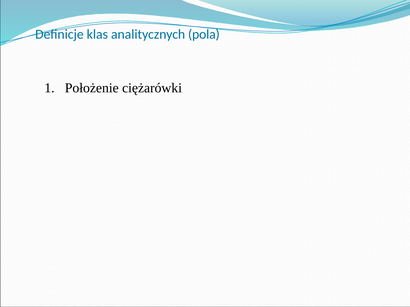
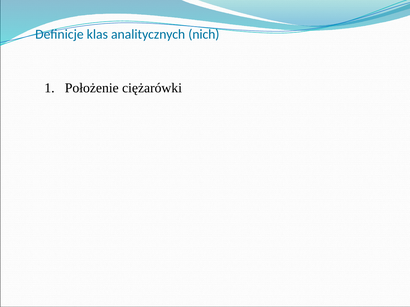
pola: pola -> nich (204, 35)
